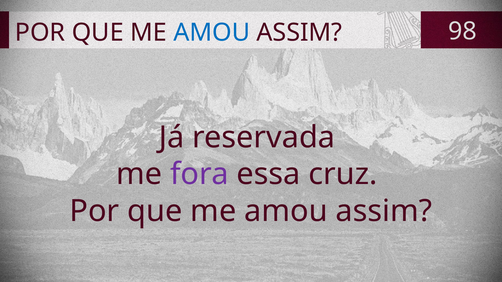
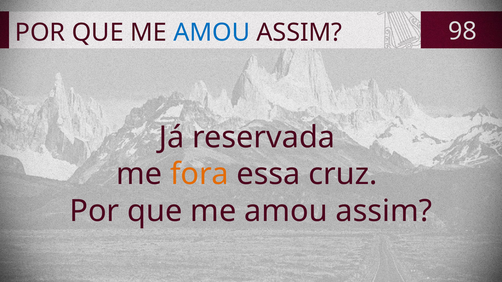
fora colour: purple -> orange (200, 174)
